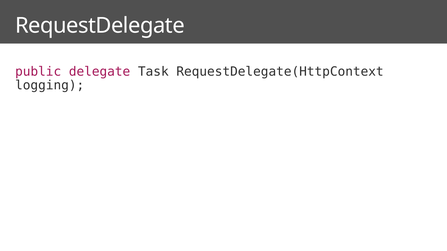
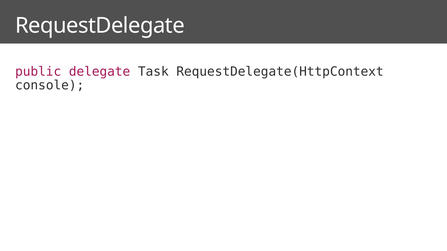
logging: logging -> console (50, 86)
